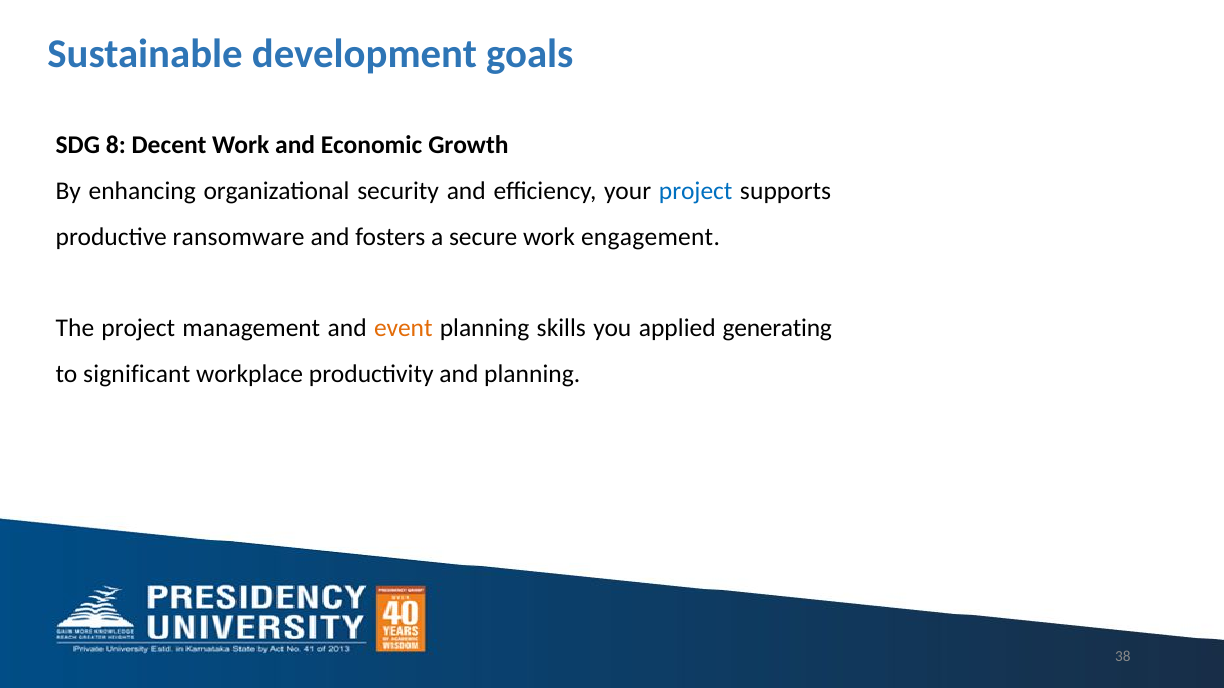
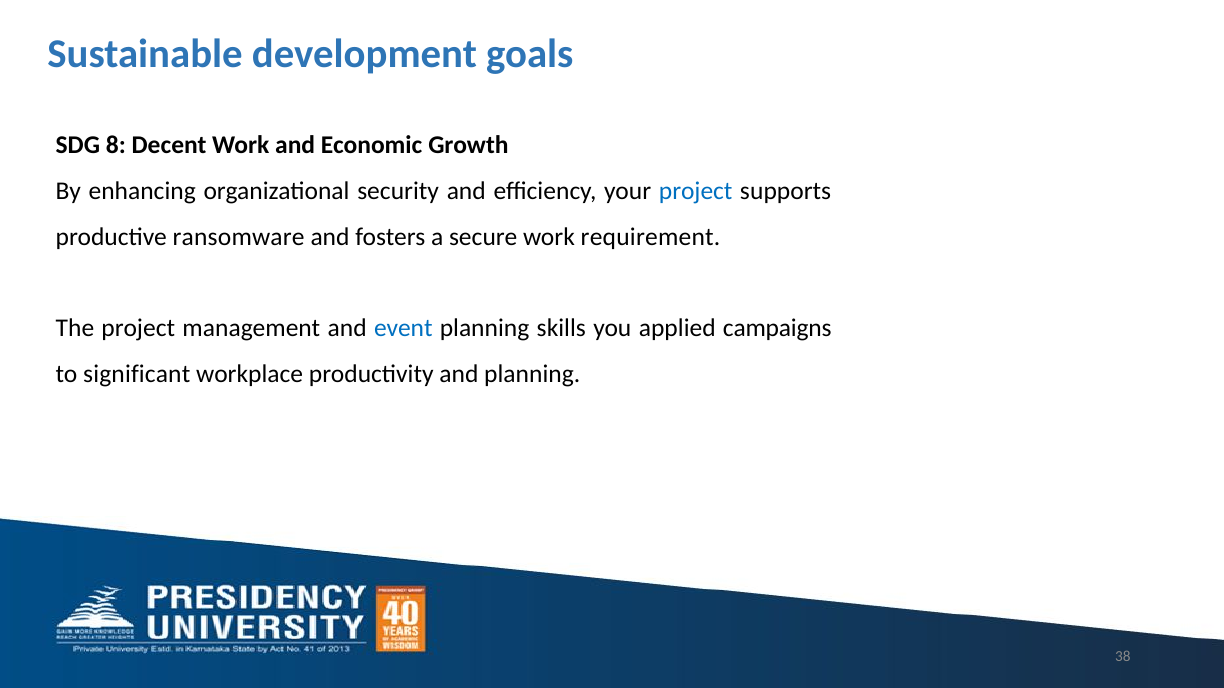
engagement: engagement -> requirement (650, 237)
event colour: orange -> blue (403, 329)
generating: generating -> campaigns (777, 329)
